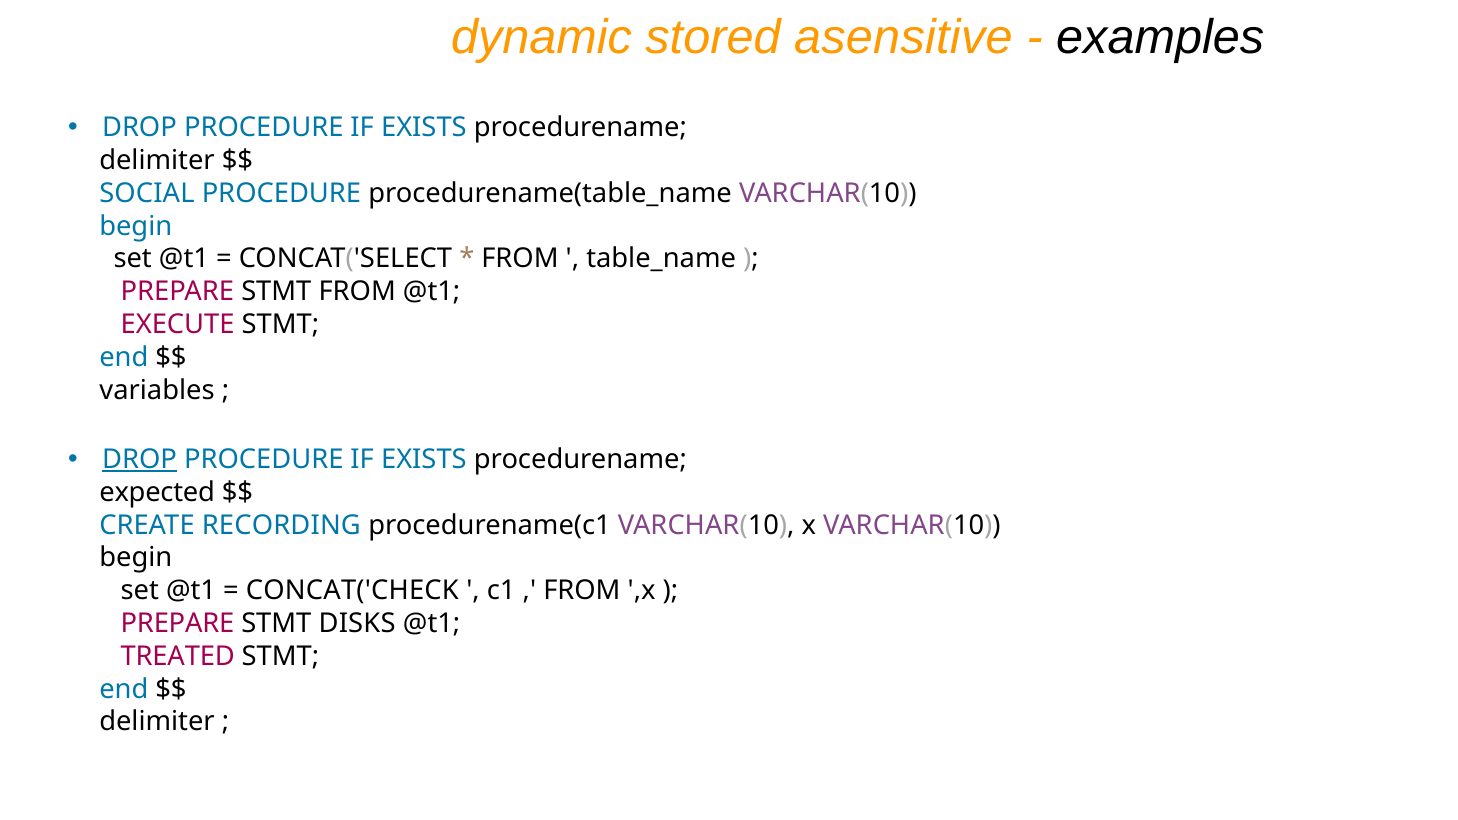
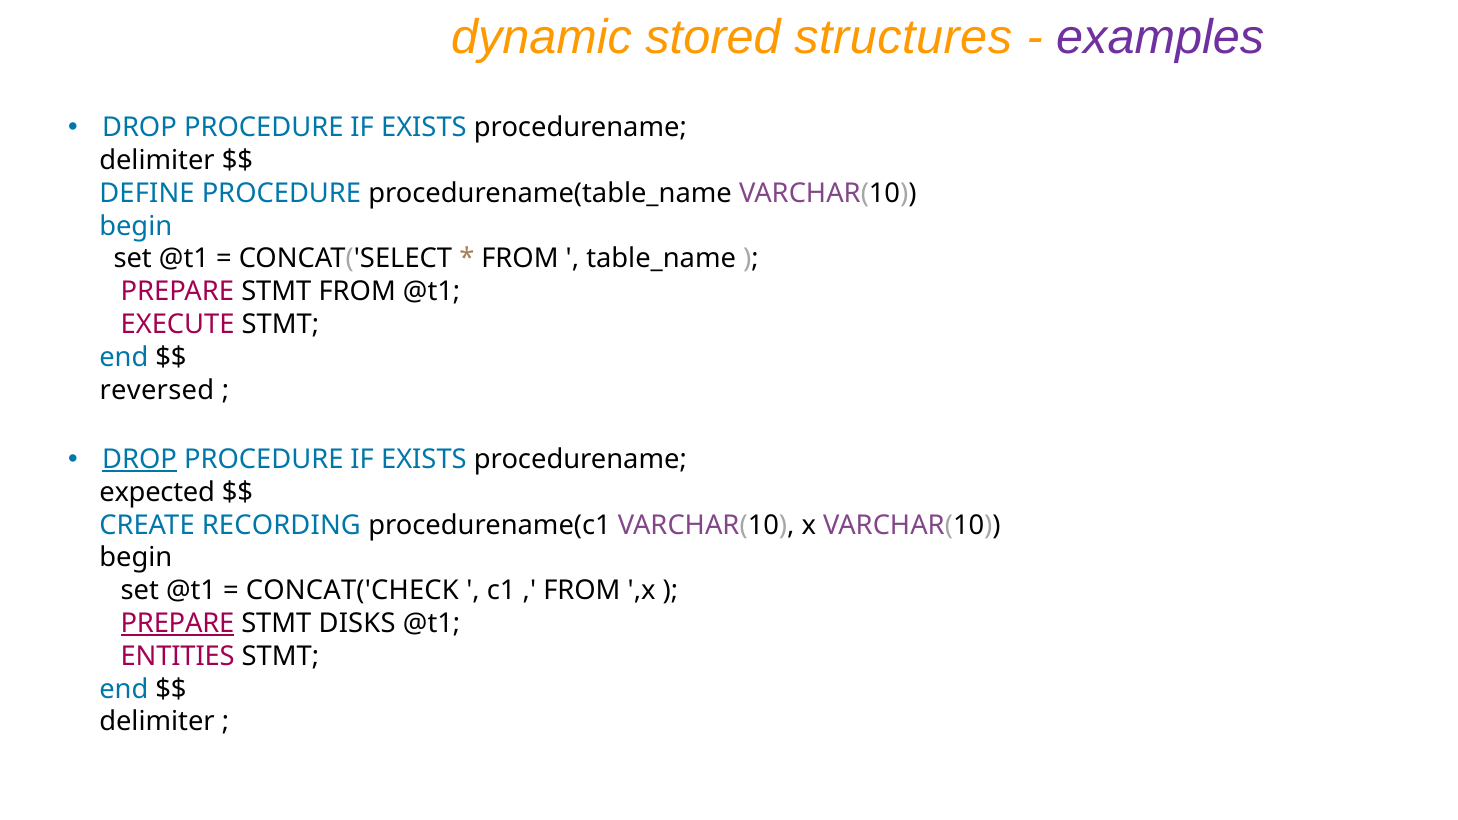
asensitive: asensitive -> structures (903, 38)
examples colour: black -> purple (1160, 38)
SOCIAL: SOCIAL -> DEFINE (147, 193)
variables: variables -> reversed (157, 390)
PREPARE underline: none -> present (177, 624)
TREATED: TREATED -> ENTITIES (178, 656)
